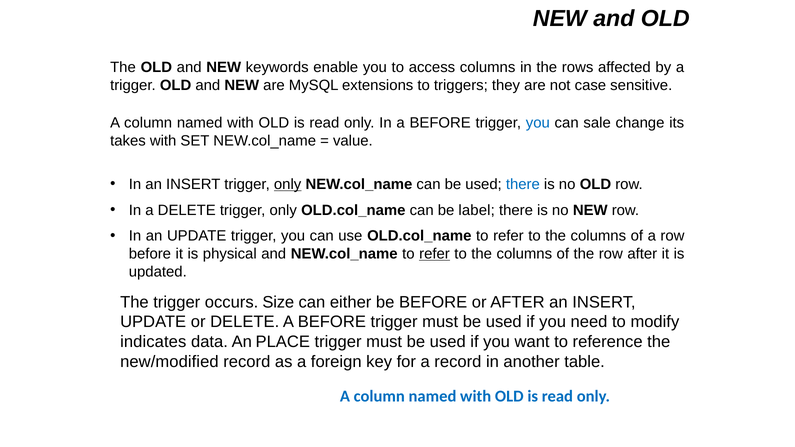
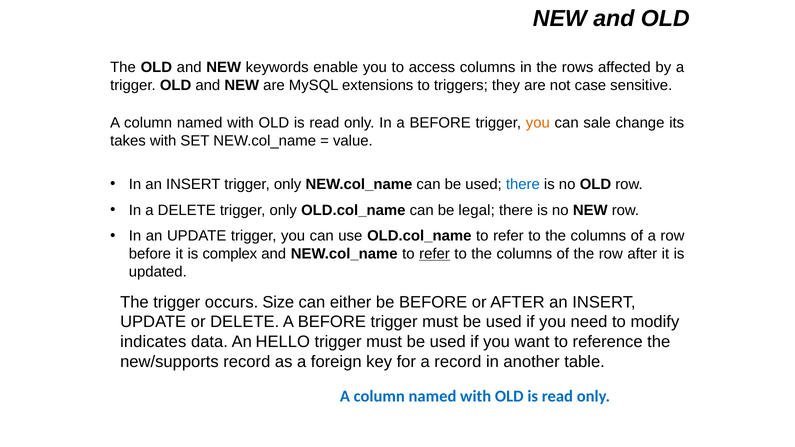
you colour: blue -> orange (538, 123)
only underline: present -> none (288, 184)
label: label -> legal (477, 210)
physical: physical -> complex (230, 254)
PLACE: PLACE -> HELLO (283, 342)
new/modified: new/modified -> new/supports (169, 362)
